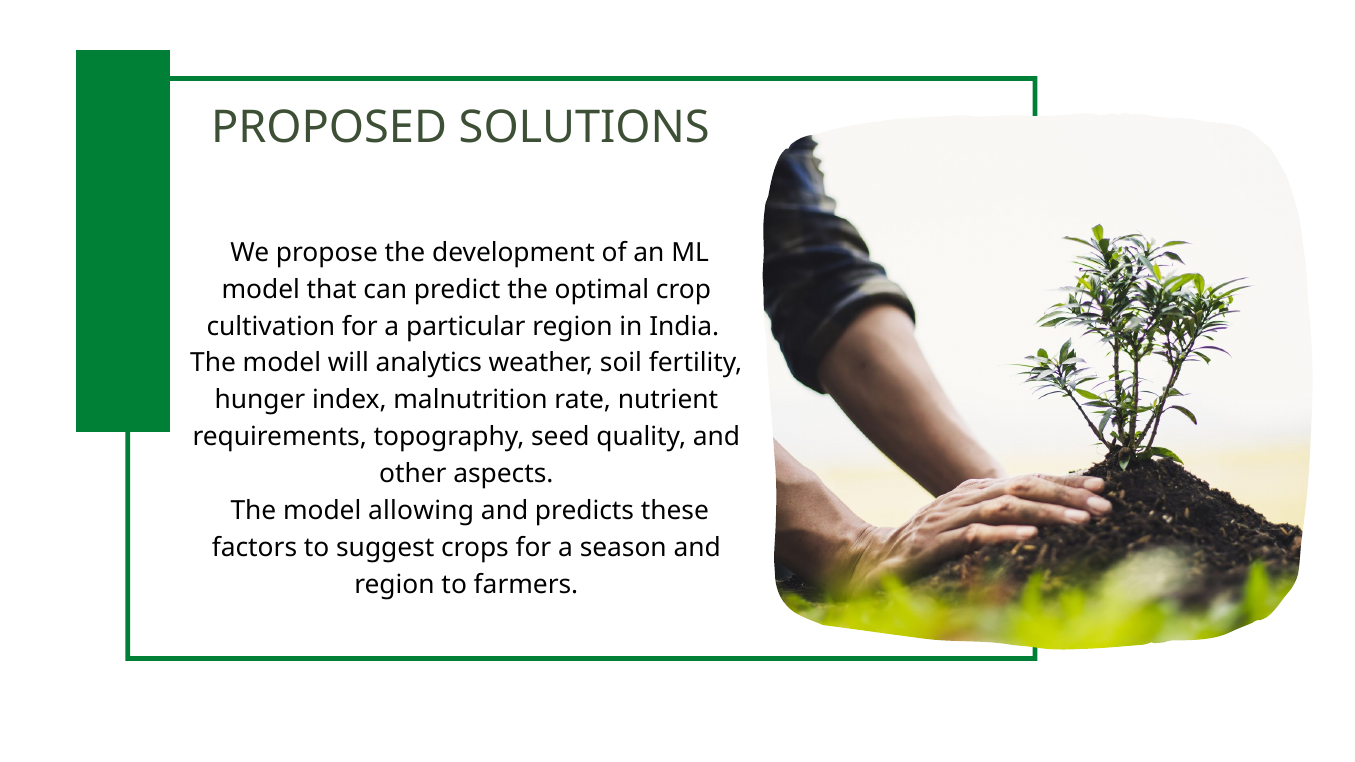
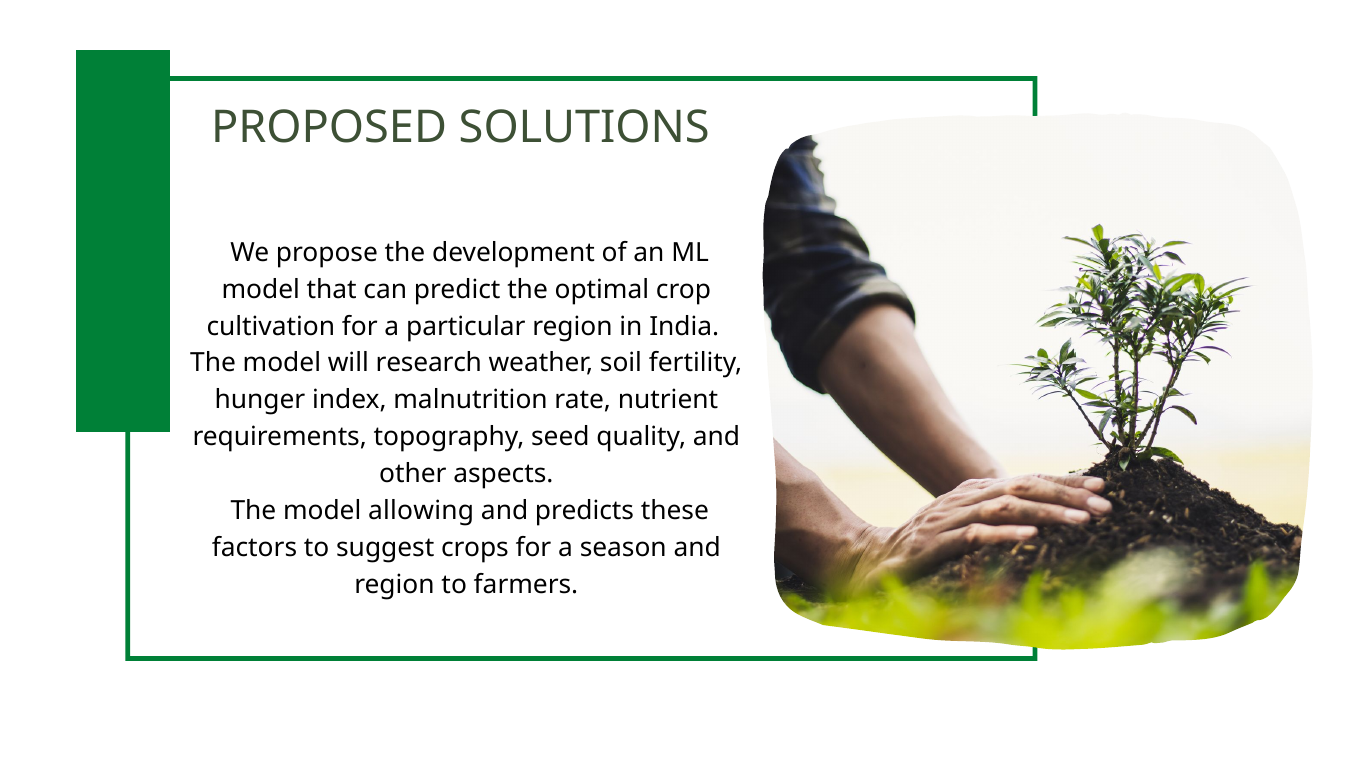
analytics: analytics -> research (429, 363)
